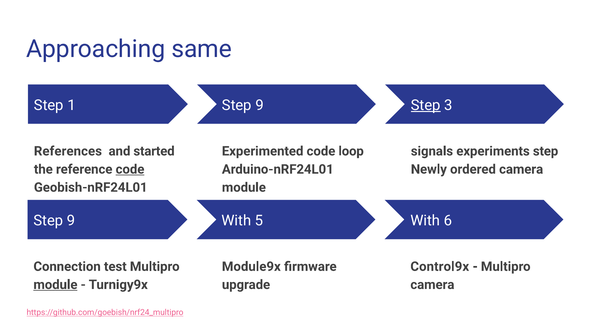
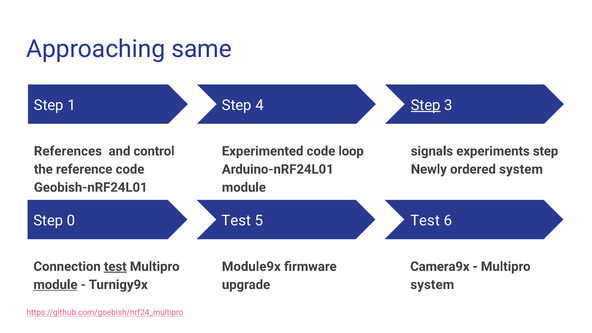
9: 9 -> 4 (259, 105)
started: started -> control (154, 151)
code underline: present -> none (130, 169)
ordered camera: camera -> system (521, 169)
9: 9 -> 0 (71, 221)
With: With -> Test (236, 221)
With: With -> Test (425, 221)
test underline: none -> present (115, 267)
Control9x: Control9x -> Camera9x (440, 267)
camera: camera -> system (432, 285)
